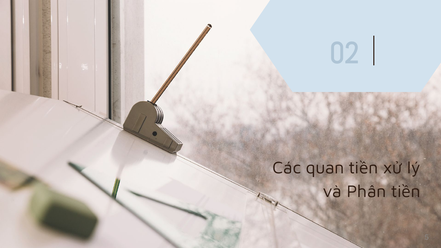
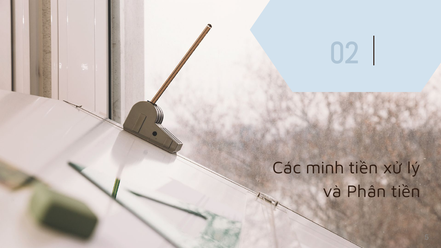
quan: quan -> minh (325, 168)
